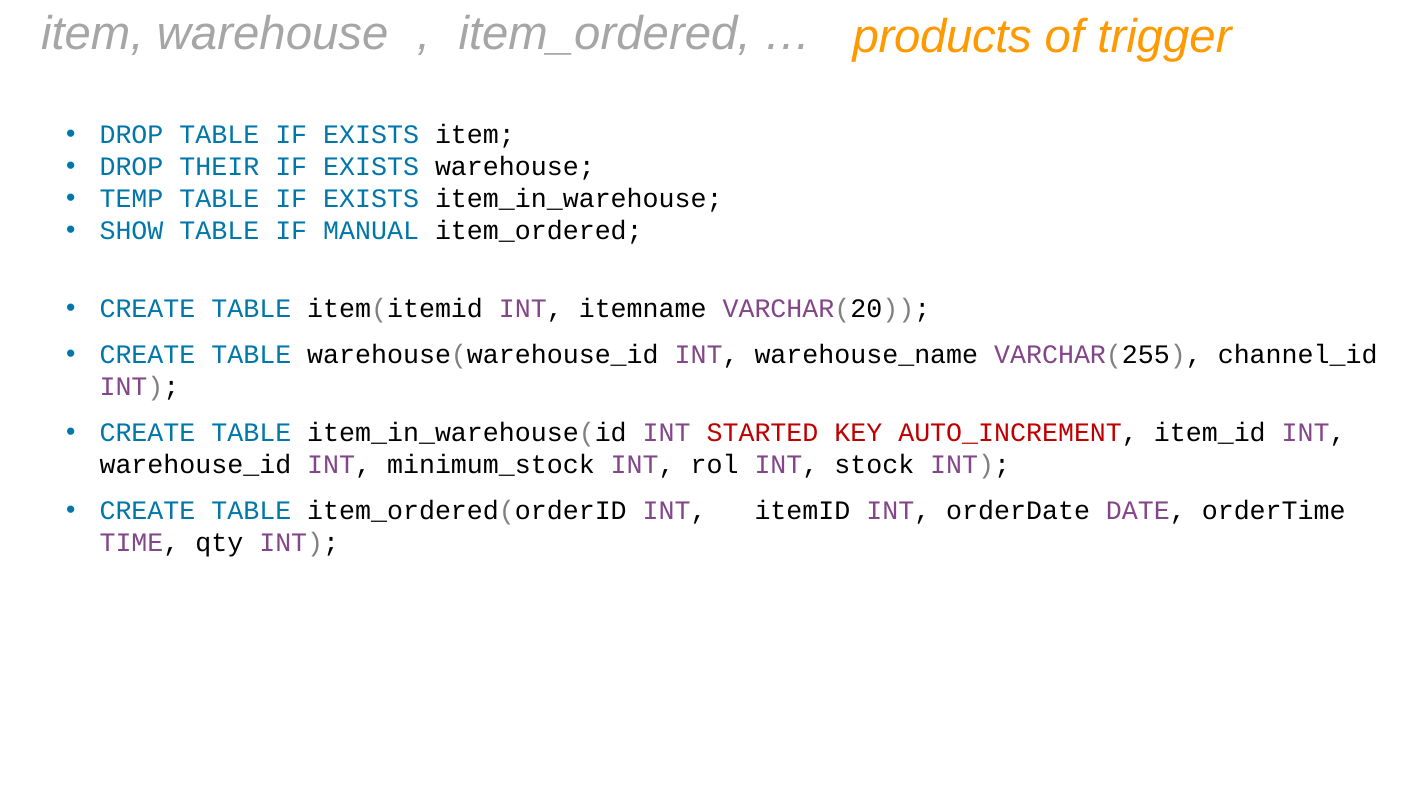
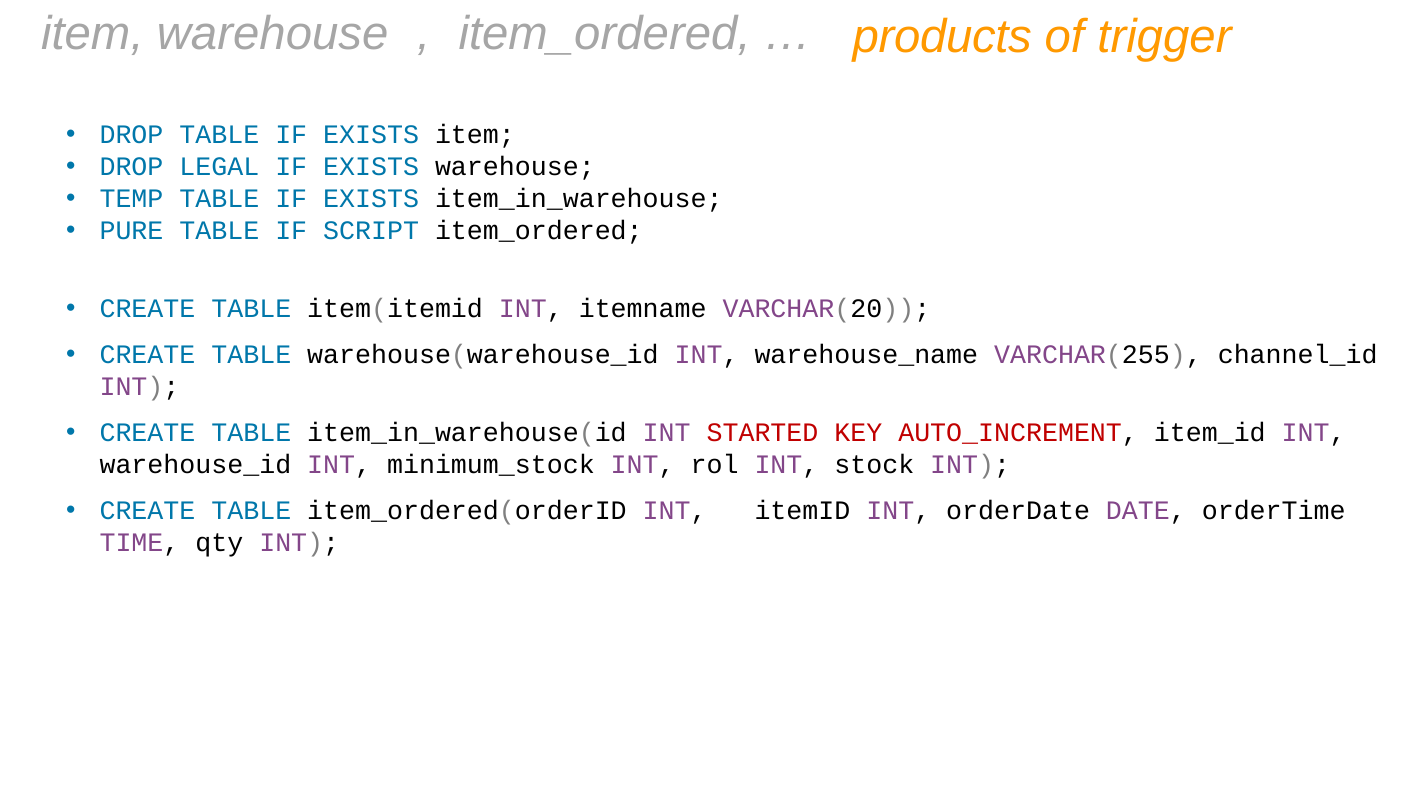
THEIR: THEIR -> LEGAL (219, 167)
SHOW: SHOW -> PURE (131, 231)
MANUAL: MANUAL -> SCRIPT (371, 231)
